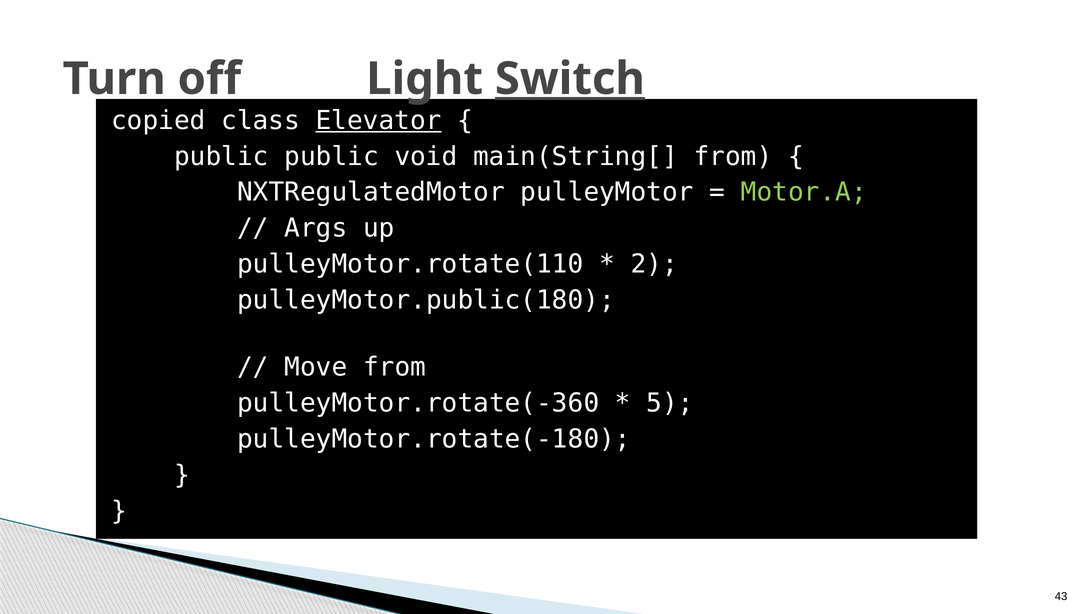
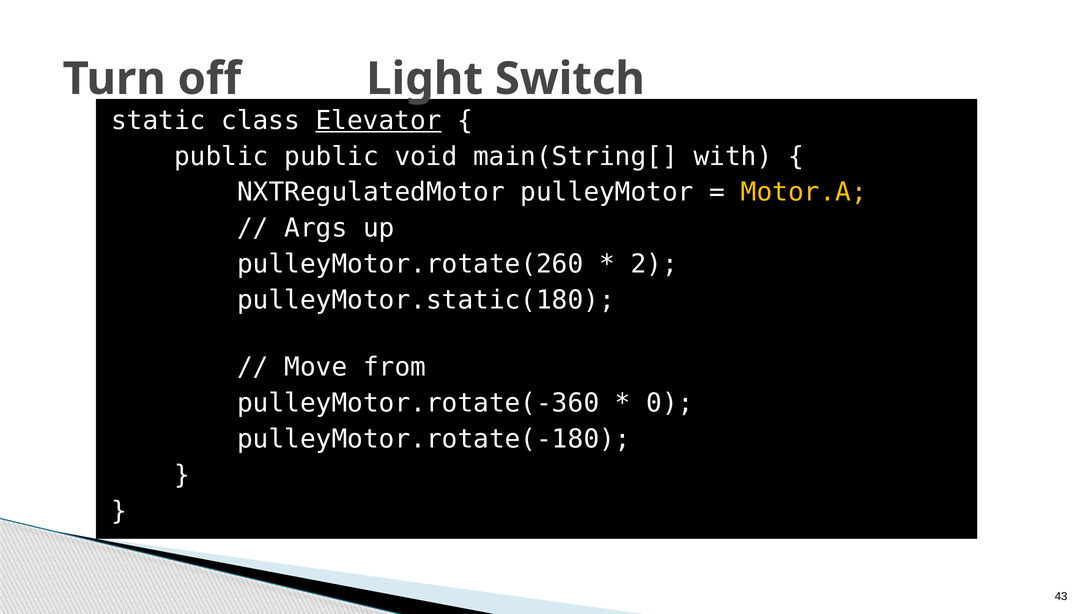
Switch underline: present -> none (570, 79)
copied: copied -> static (158, 120)
main(String[ from: from -> with (733, 156)
Motor.A colour: light green -> yellow (804, 192)
pulleyMotor.rotate(110: pulleyMotor.rotate(110 -> pulleyMotor.rotate(260 (410, 264)
pulleyMotor.public(180: pulleyMotor.public(180 -> pulleyMotor.static(180 (426, 300)
5: 5 -> 0 (670, 403)
